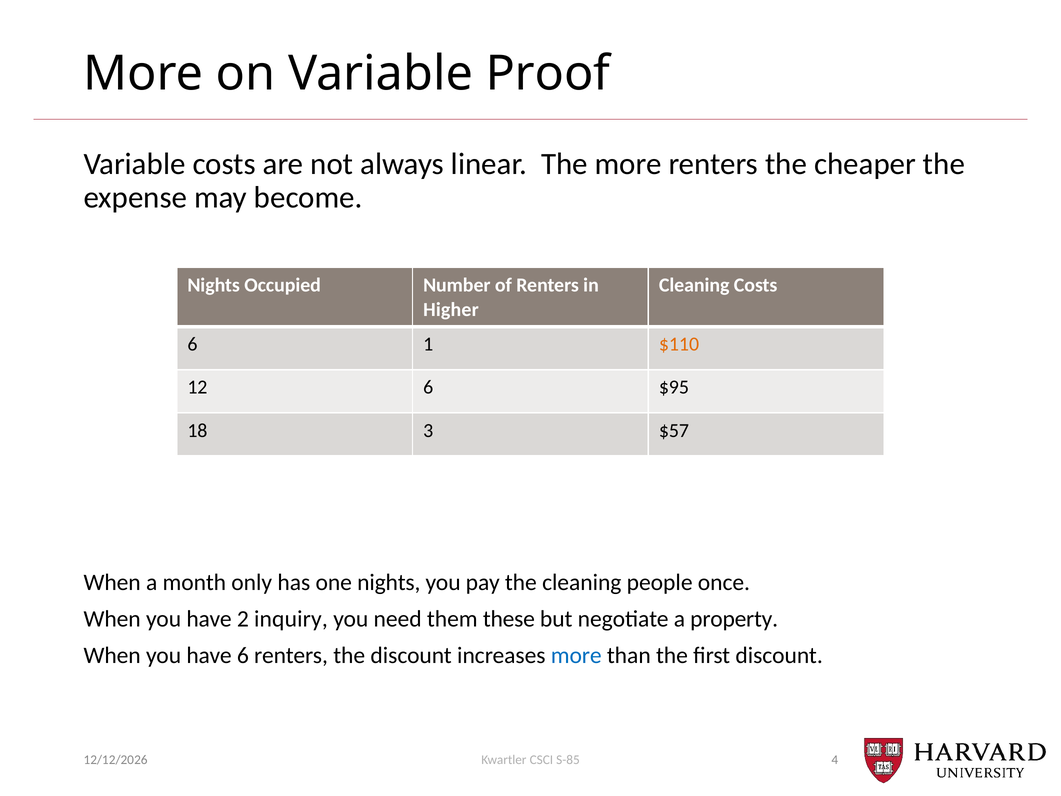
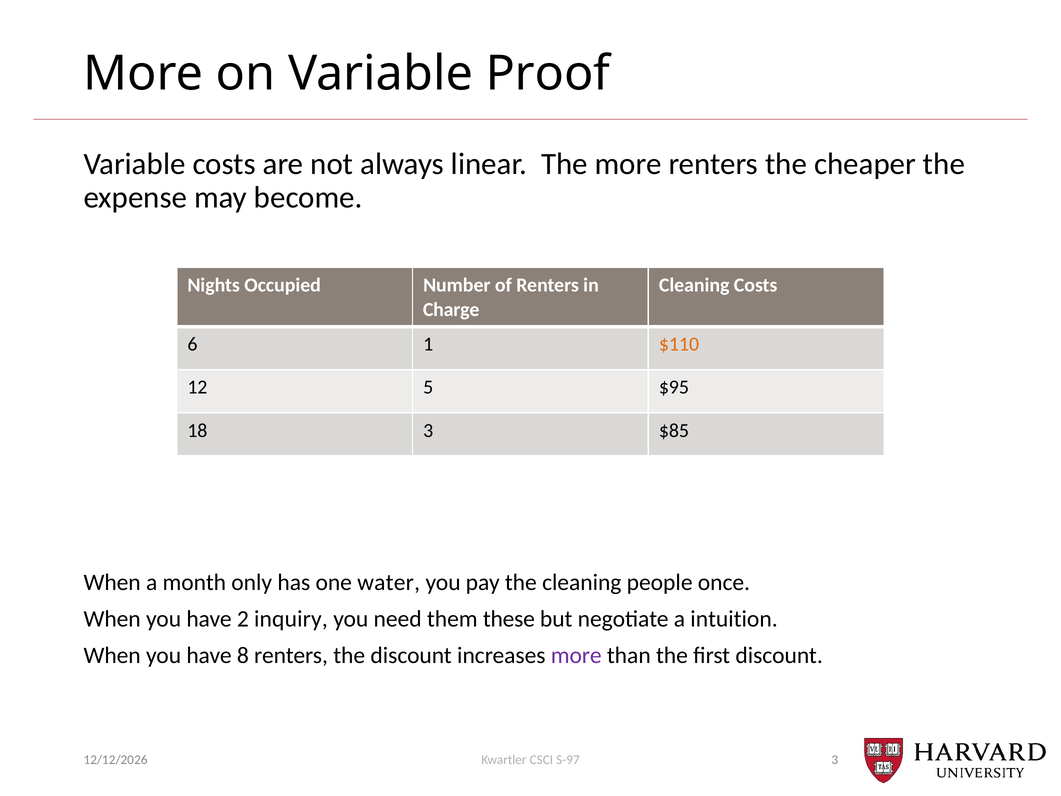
Higher: Higher -> Charge (451, 309)
12 6: 6 -> 5 (428, 387)
$57: $57 -> $85 (674, 430)
one nights: nights -> water (389, 582)
property: property -> intuition (734, 619)
have 6: 6 -> 8 (243, 655)
more colour: blue -> purple (576, 655)
S-85: S-85 -> S-97 (568, 760)
4: 4 -> 3 (835, 760)
